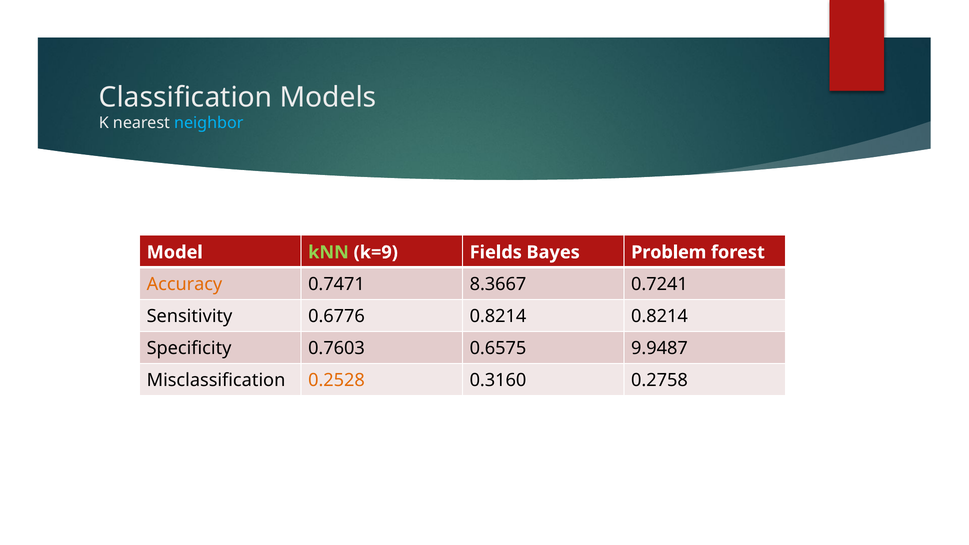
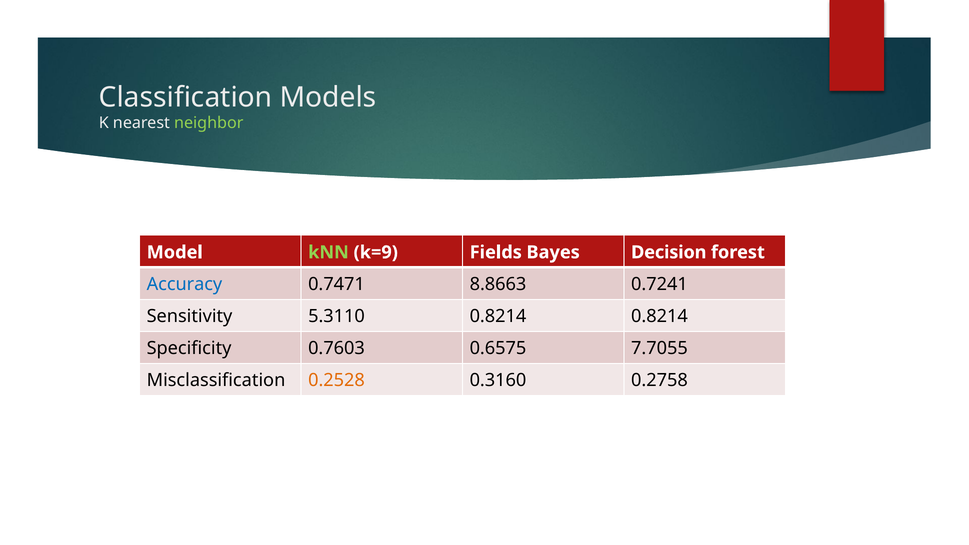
neighbor colour: light blue -> light green (209, 123)
Problem: Problem -> Decision (669, 252)
Accuracy colour: orange -> blue (184, 284)
8.3667: 8.3667 -> 8.8663 (498, 284)
0.6776: 0.6776 -> 5.3110 (337, 316)
9.9487: 9.9487 -> 7.7055 (659, 348)
